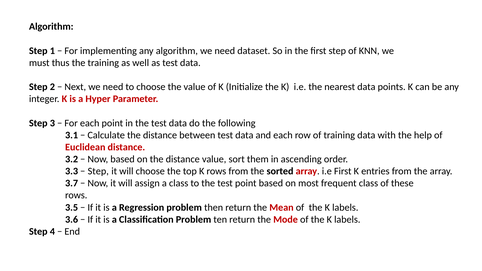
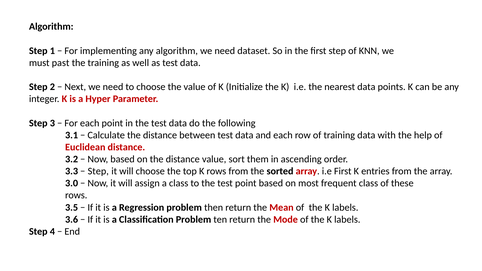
thus: thus -> past (61, 63)
3.7: 3.7 -> 3.0 (72, 183)
